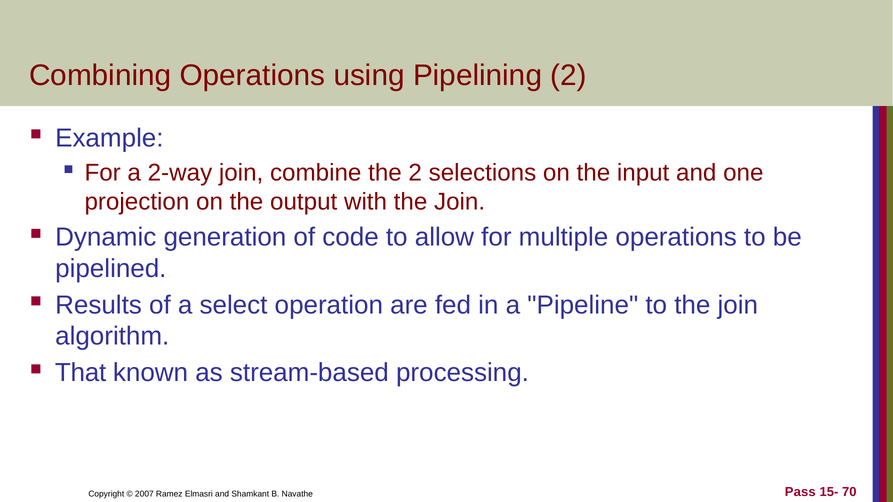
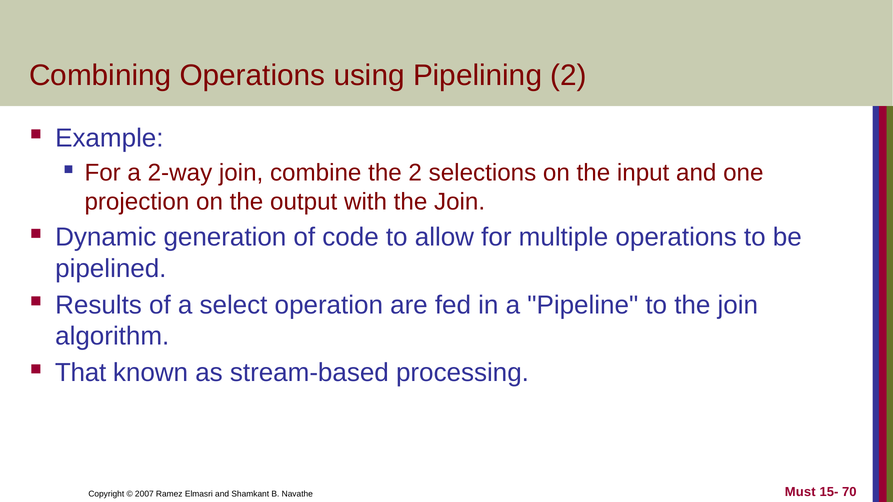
Pass: Pass -> Must (800, 492)
